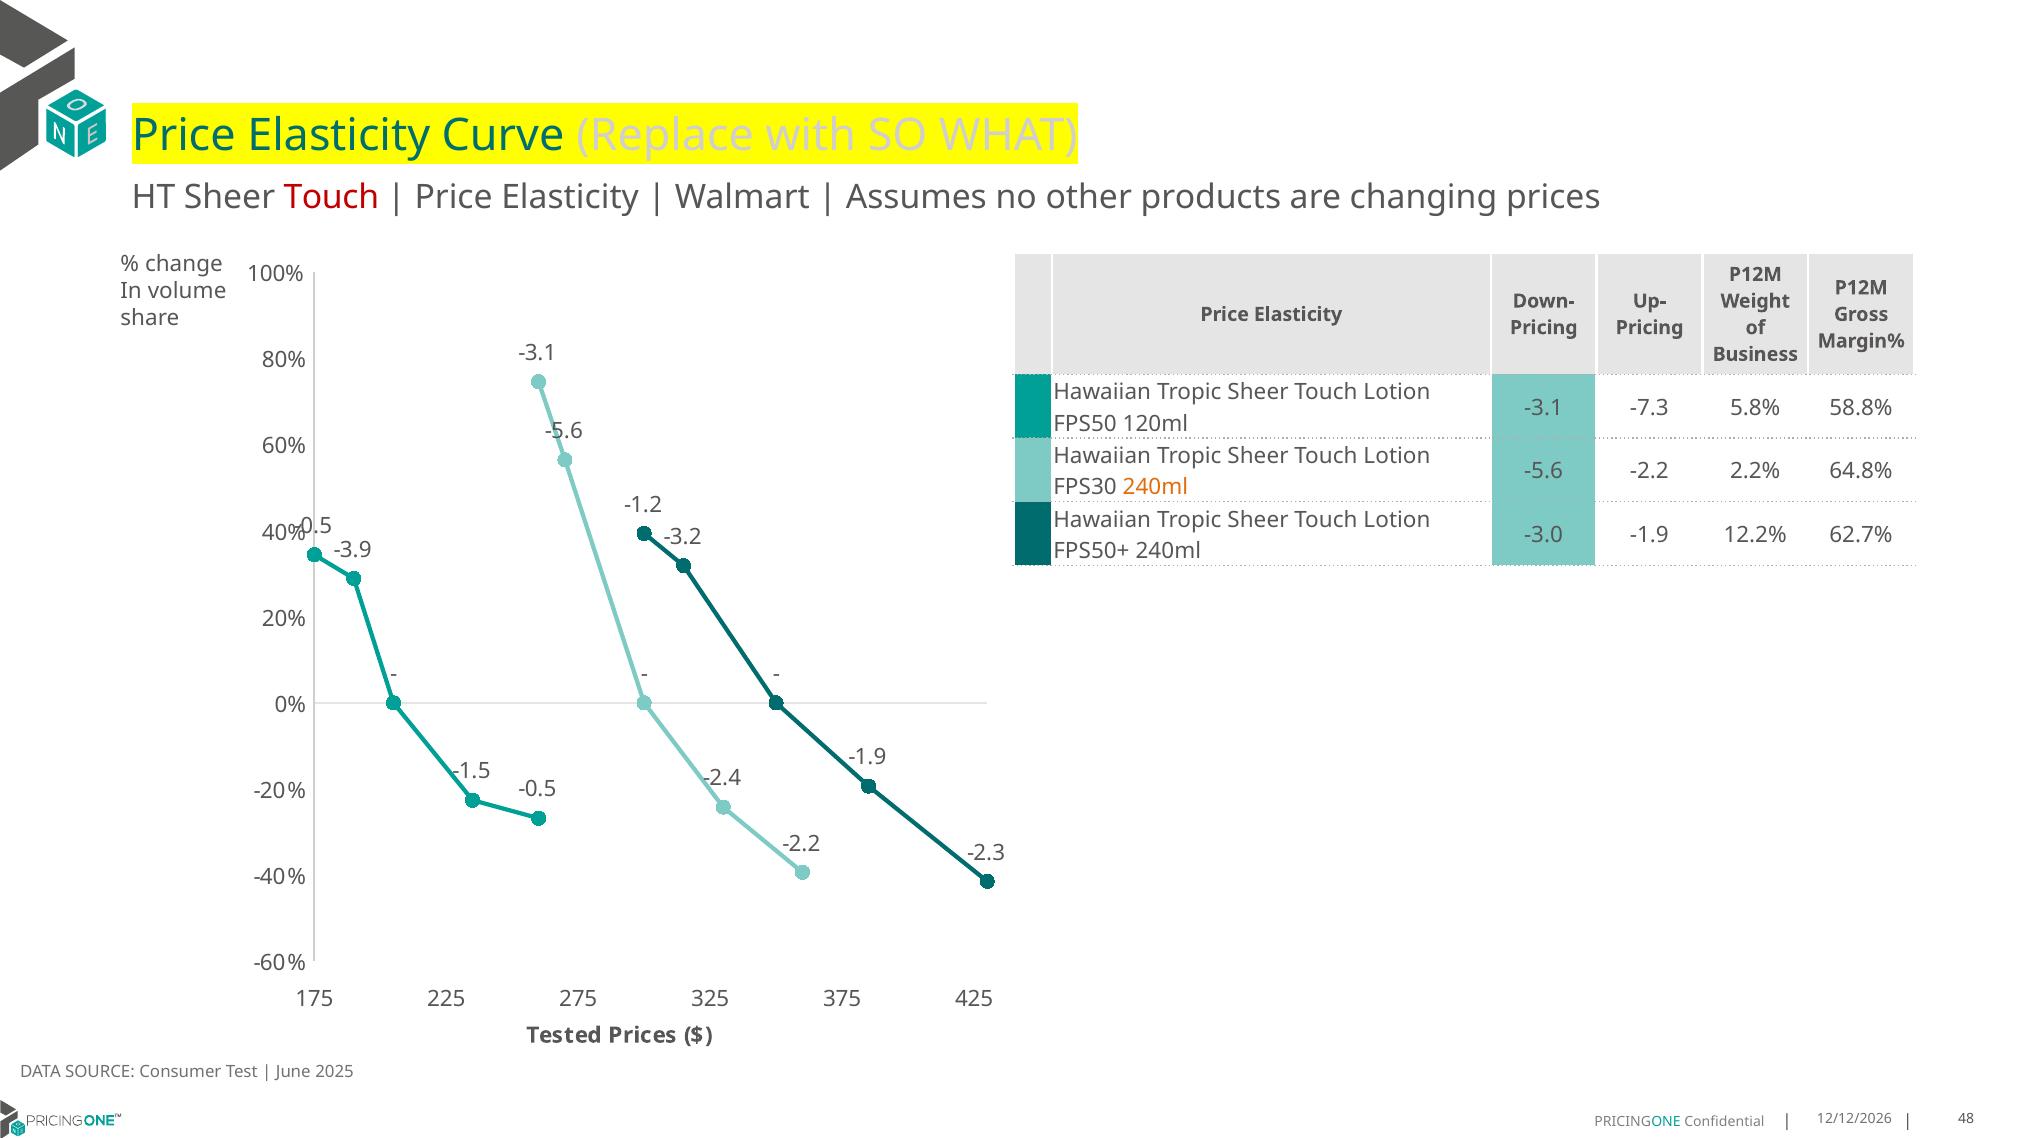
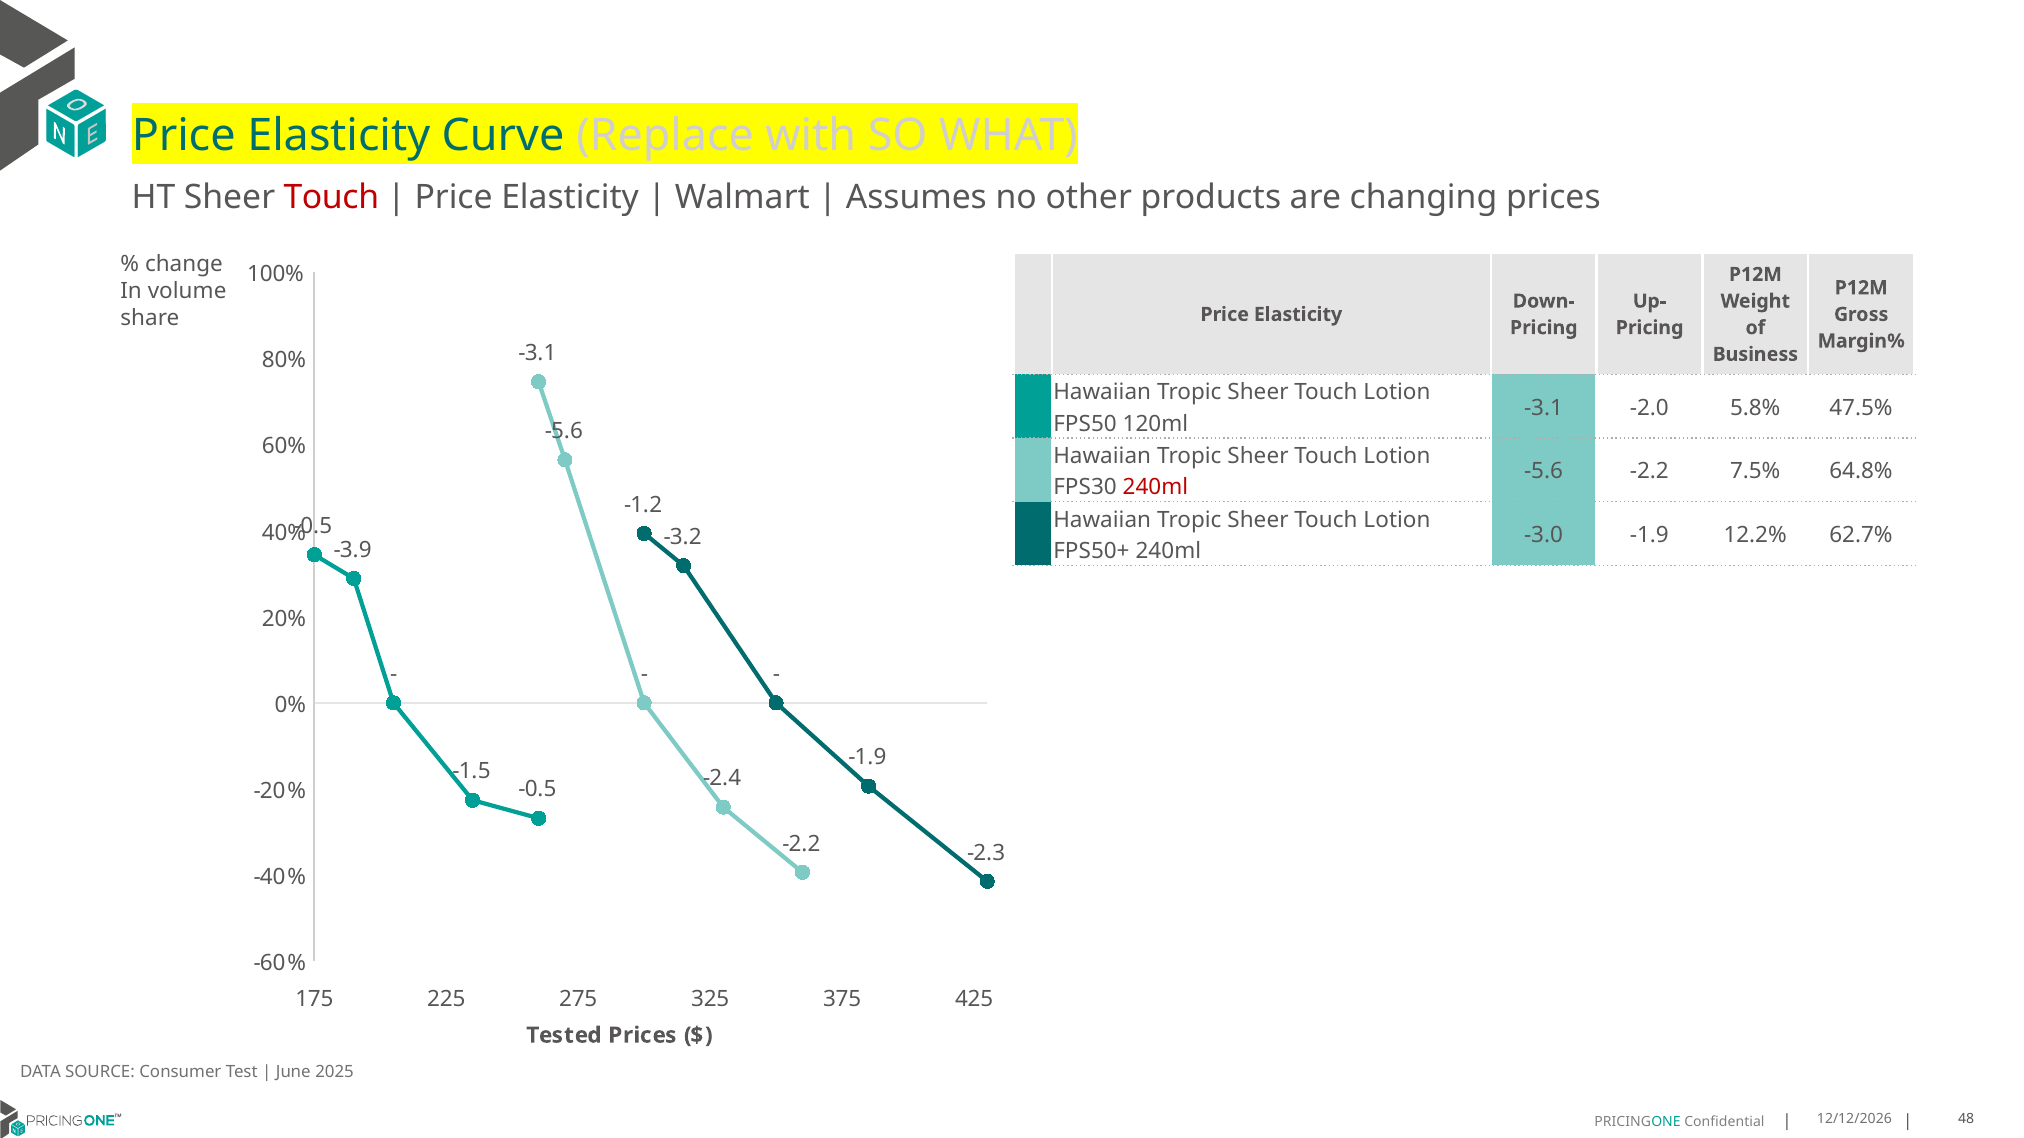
-7.3: -7.3 -> -2.0 (1649, 408)
58.8%: 58.8% -> 47.5% (1861, 408)
2.2%: 2.2% -> 7.5% (1755, 472)
240ml colour: orange -> red (1155, 488)
